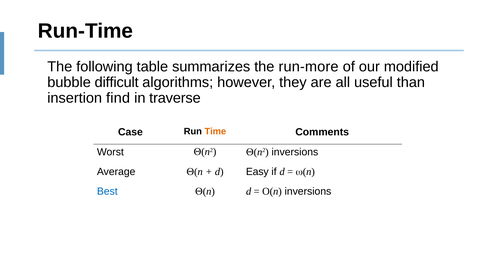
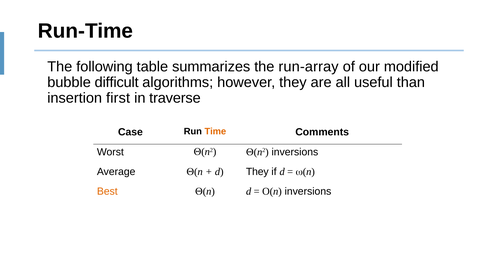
run-more: run-more -> run-array (309, 67)
find: find -> first (118, 98)
d Easy: Easy -> They (257, 172)
Best colour: blue -> orange (107, 192)
